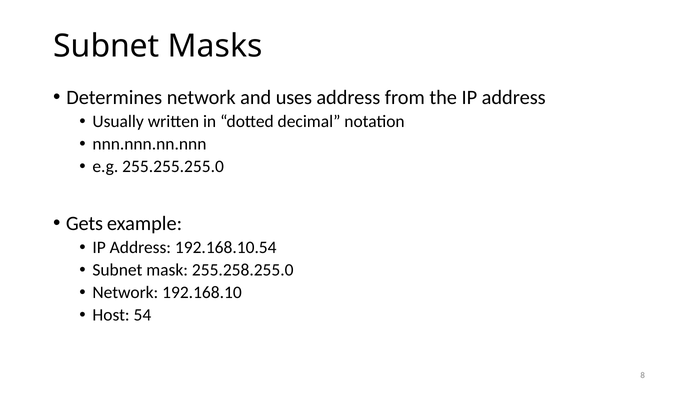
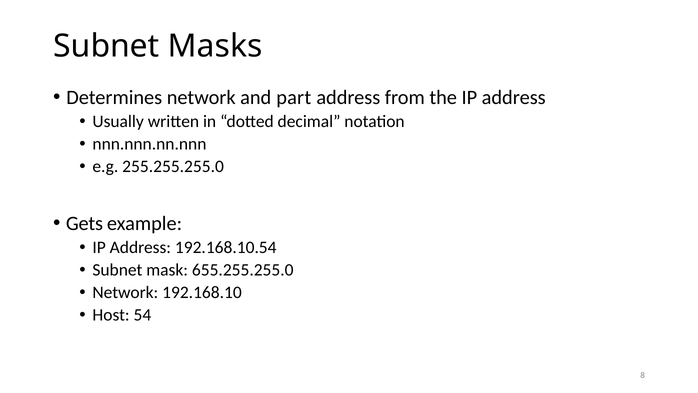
uses: uses -> part (294, 97)
255.258.255.0: 255.258.255.0 -> 655.255.255.0 (243, 270)
